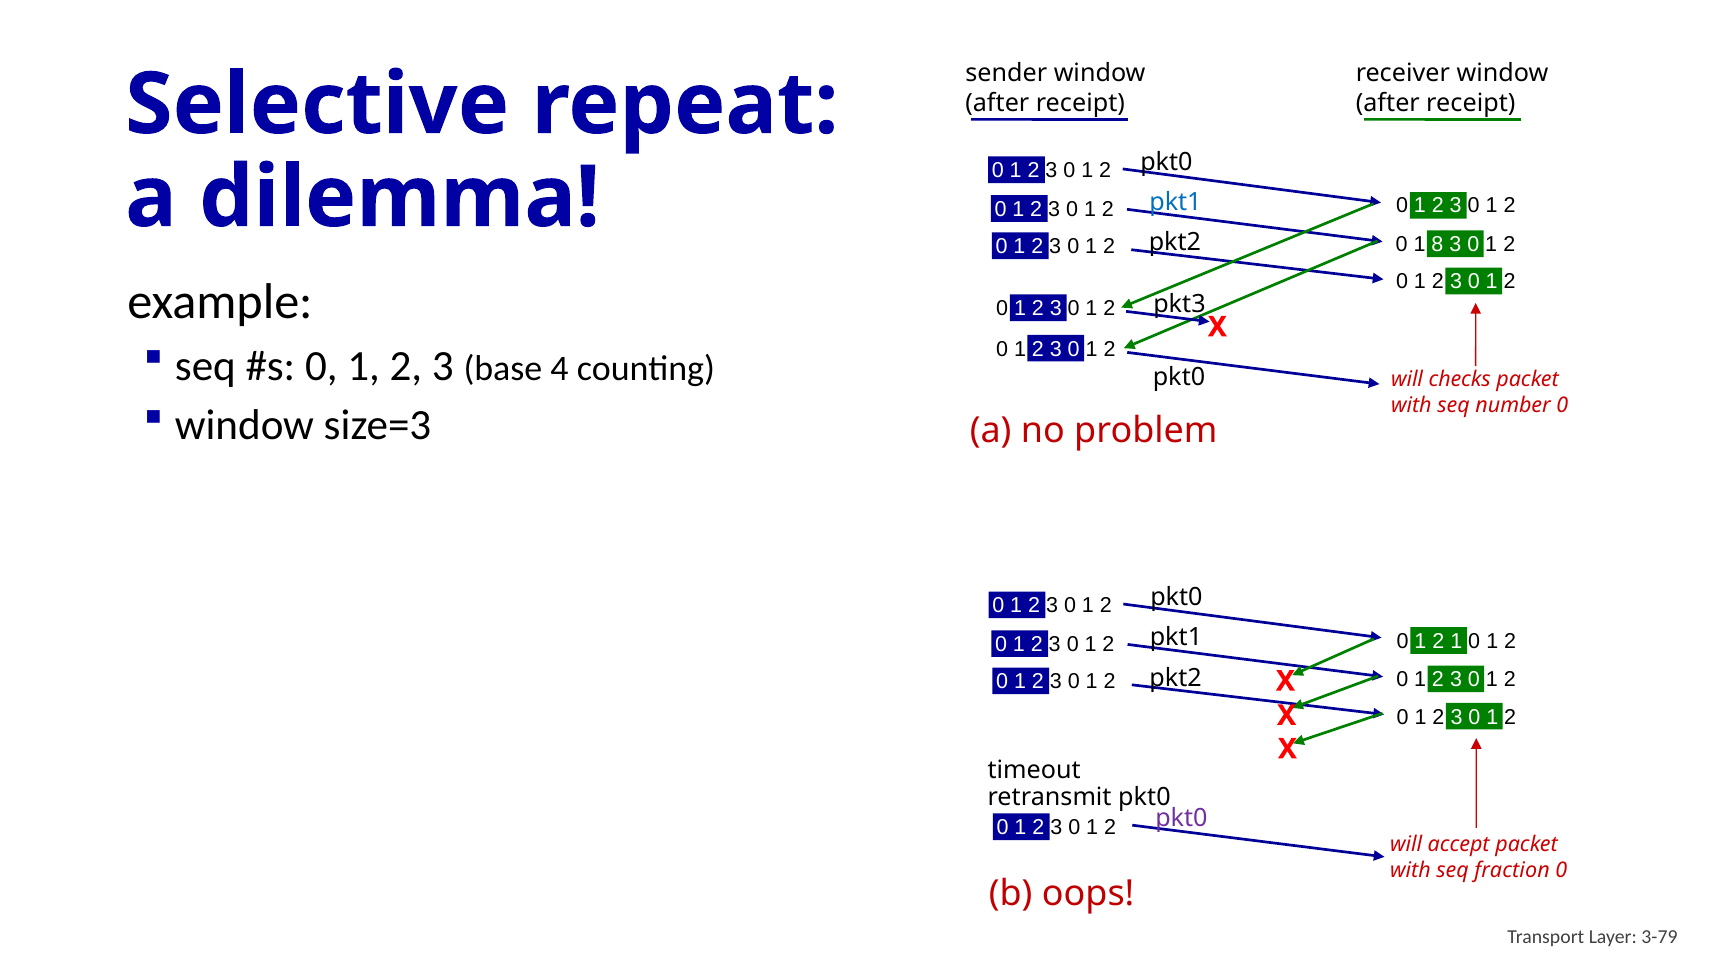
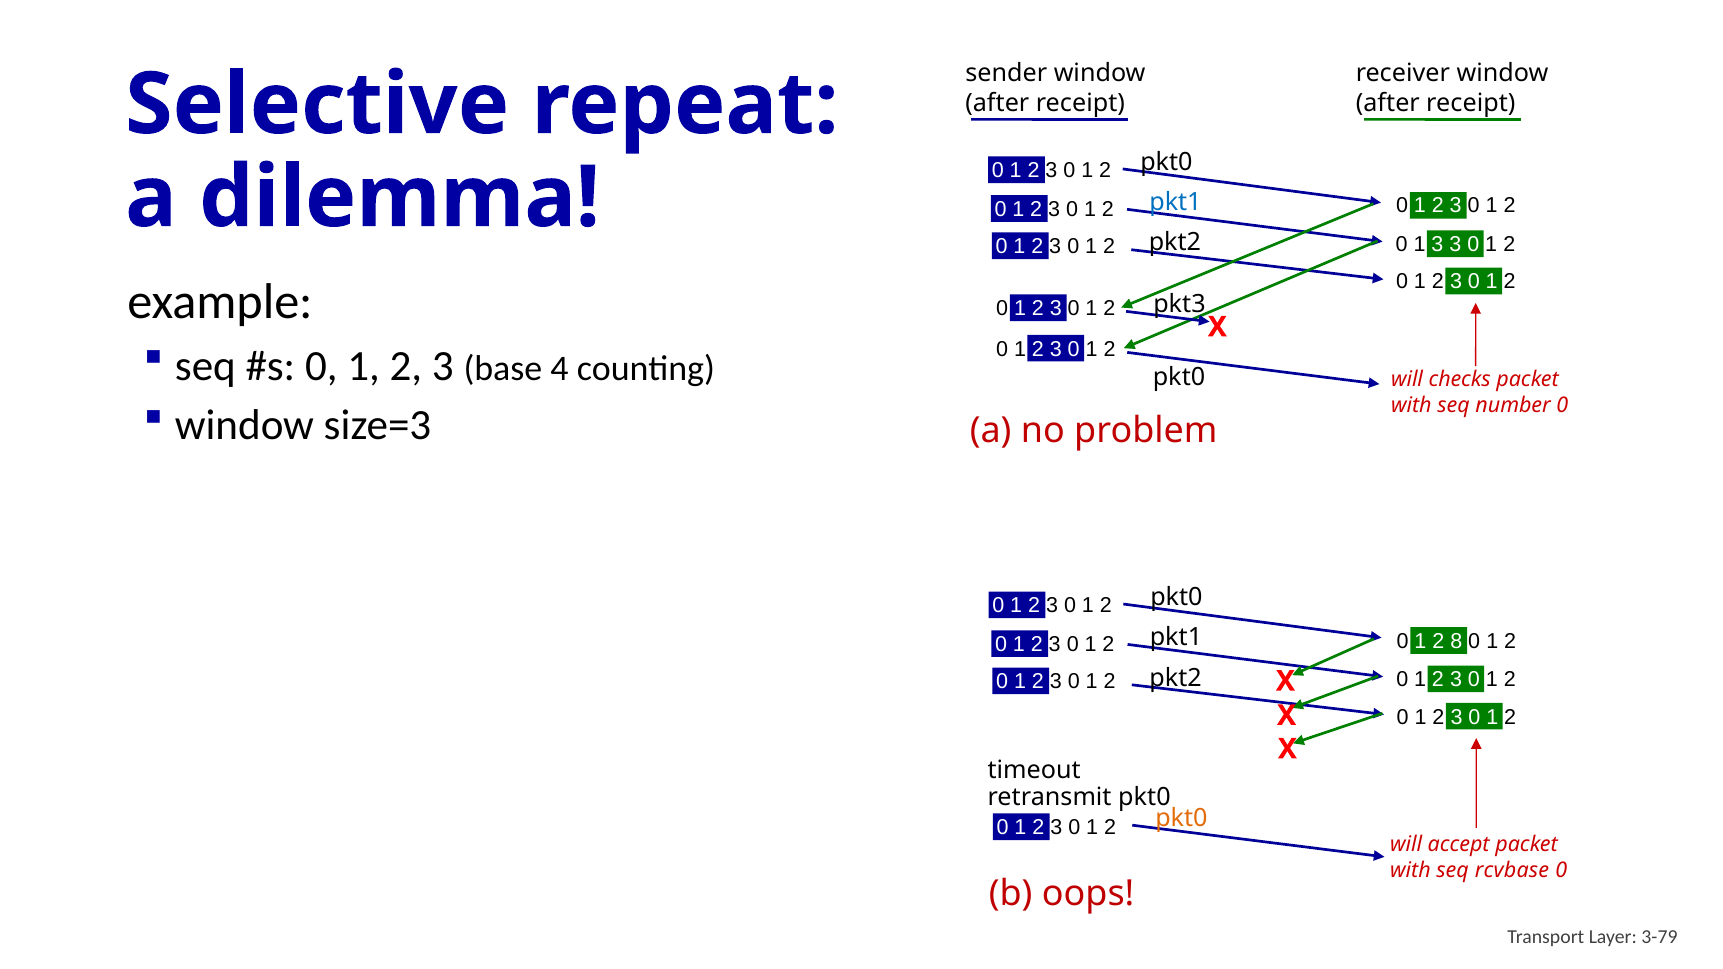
1 8: 8 -> 3 (1437, 245)
2 1: 1 -> 8 (1456, 641)
pkt0 colour: purple -> orange (1181, 818)
fraction: fraction -> rcvbase (1512, 870)
